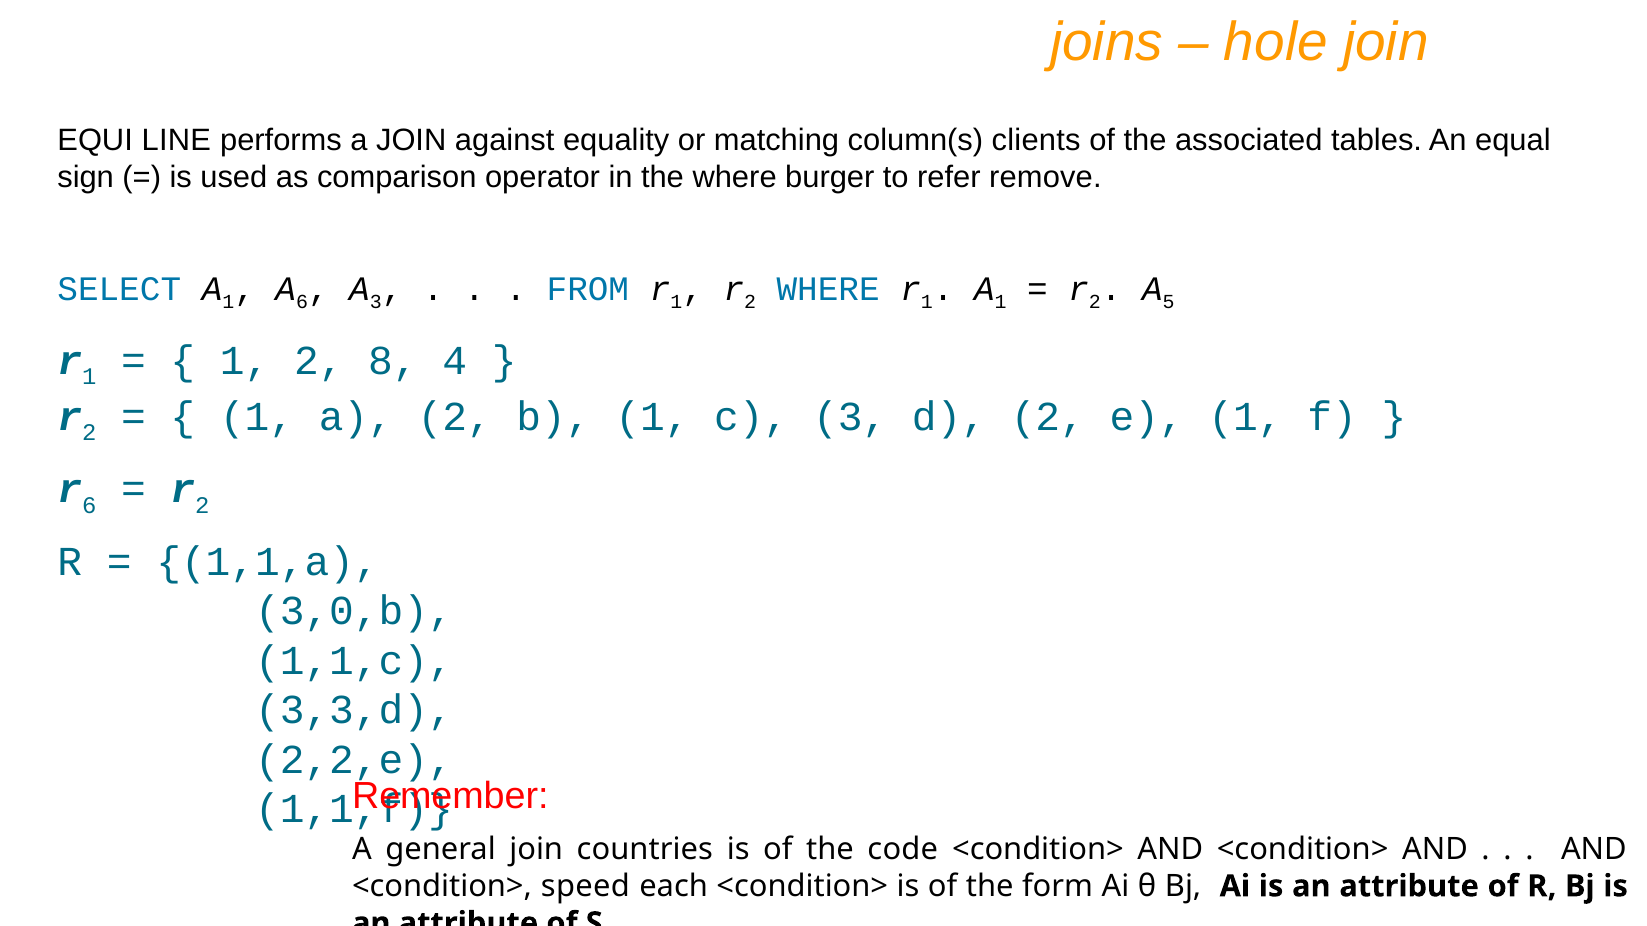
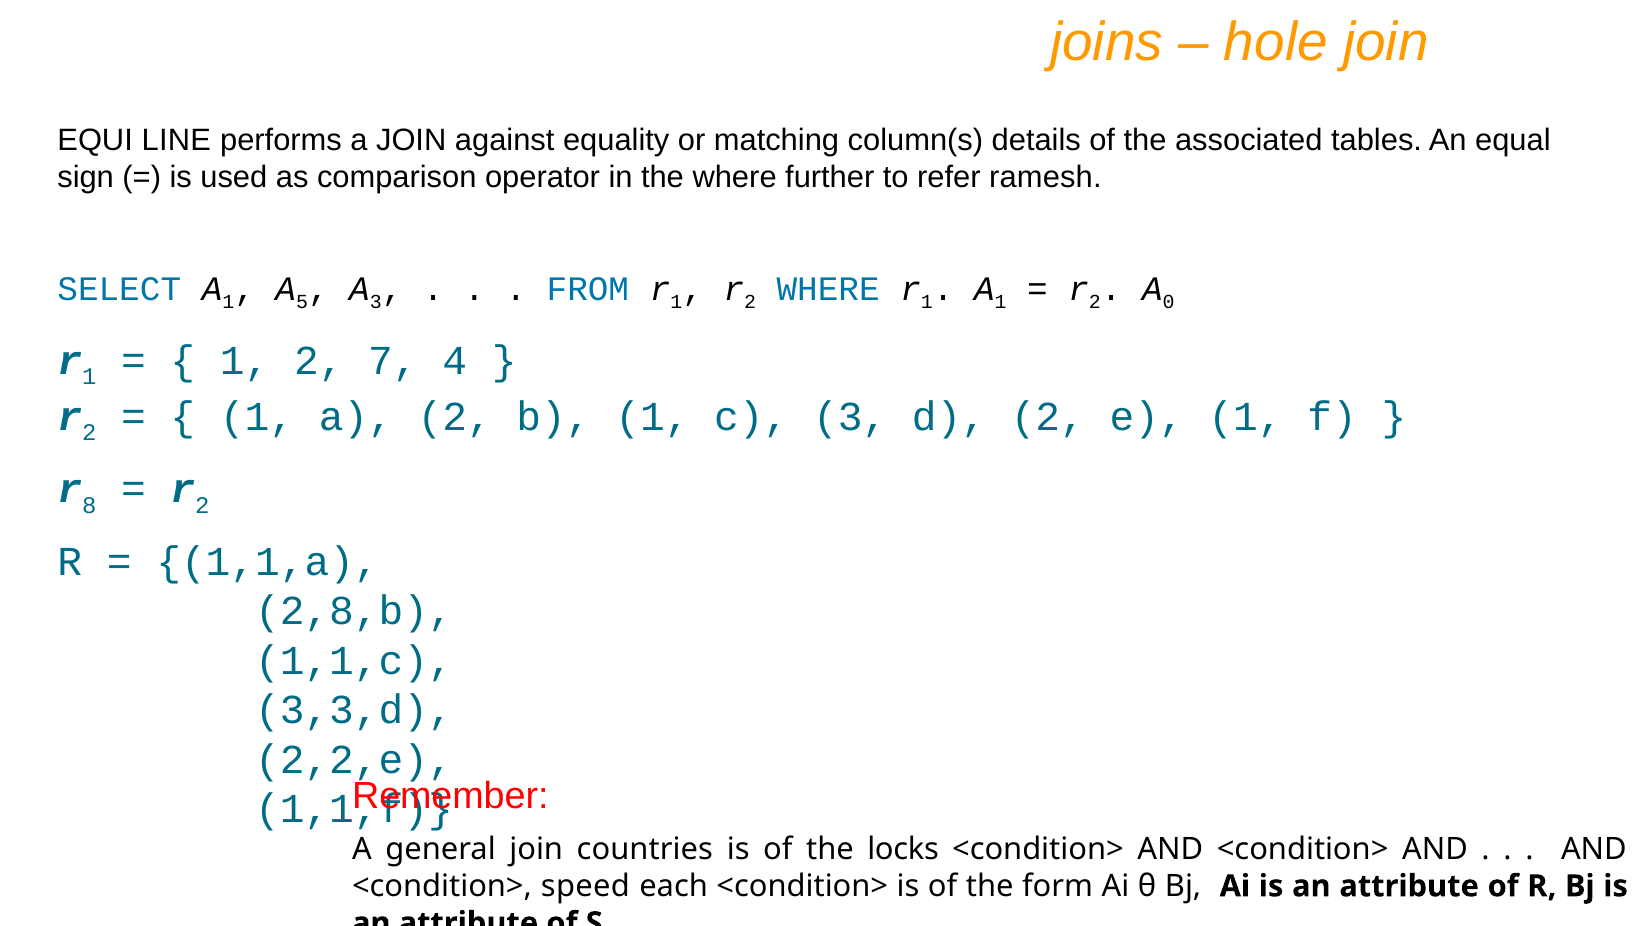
clients: clients -> details (1036, 140)
burger: burger -> further (830, 177)
remove: remove -> ramesh (1045, 177)
A 6: 6 -> 5 (302, 302)
5: 5 -> 0 (1169, 302)
8: 8 -> 7 (393, 361)
r 6: 6 -> 8 (89, 506)
3,0,b: 3,0,b -> 2,8,b (354, 612)
code: code -> locks (903, 850)
